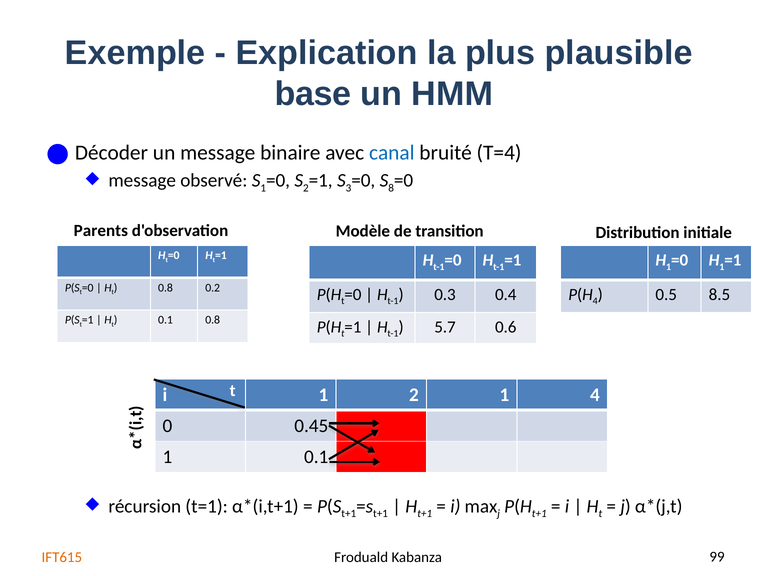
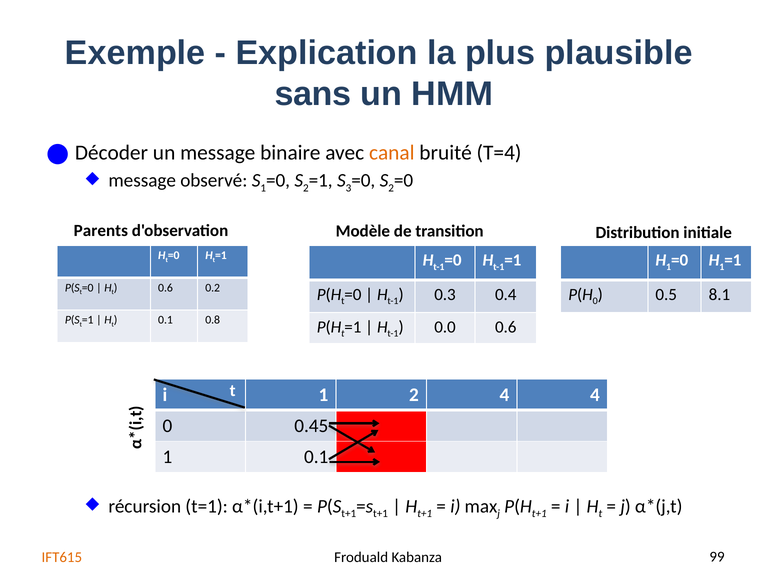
base: base -> sans (313, 94)
canal colour: blue -> orange (392, 153)
8: 8 -> 2 (391, 188)
0.8: 0.8 -> 0.6 (166, 288)
4: 4 -> 0 (595, 301)
8.5: 8.5 -> 8.1 (719, 294)
5.7: 5.7 -> 0.0 (445, 327)
2 1: 1 -> 4 (504, 395)
